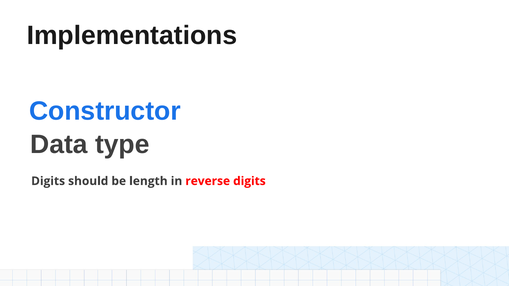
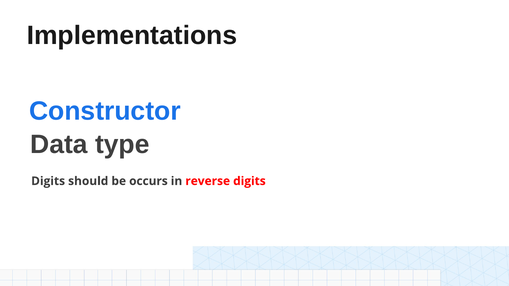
length: length -> occurs (148, 181)
